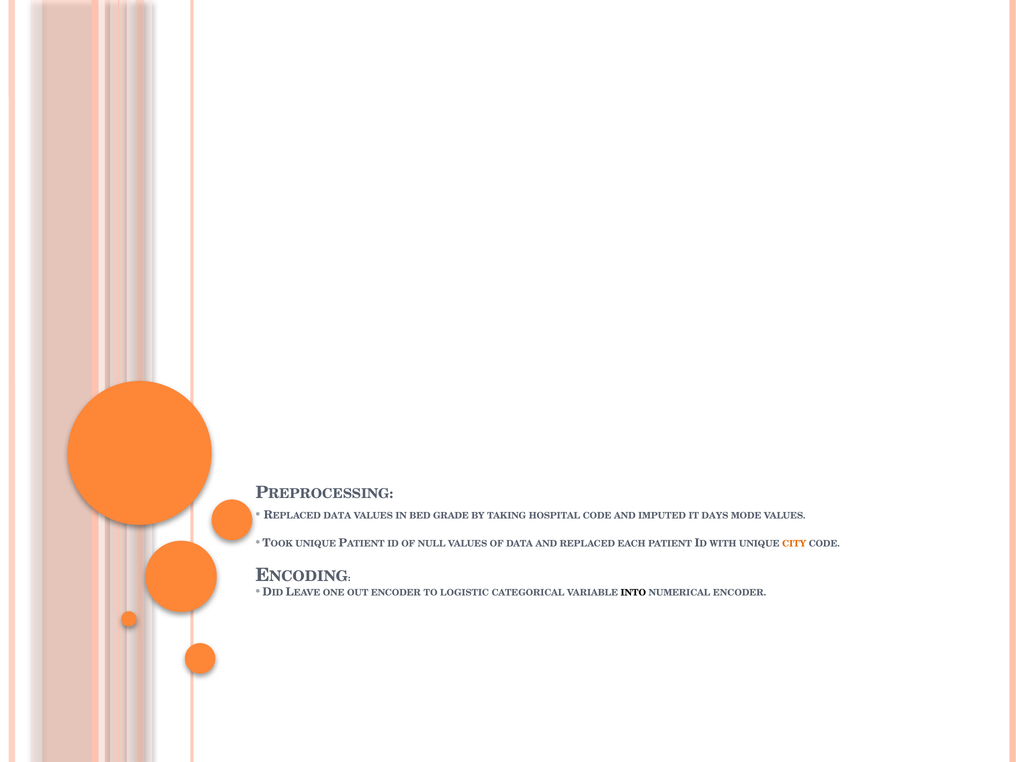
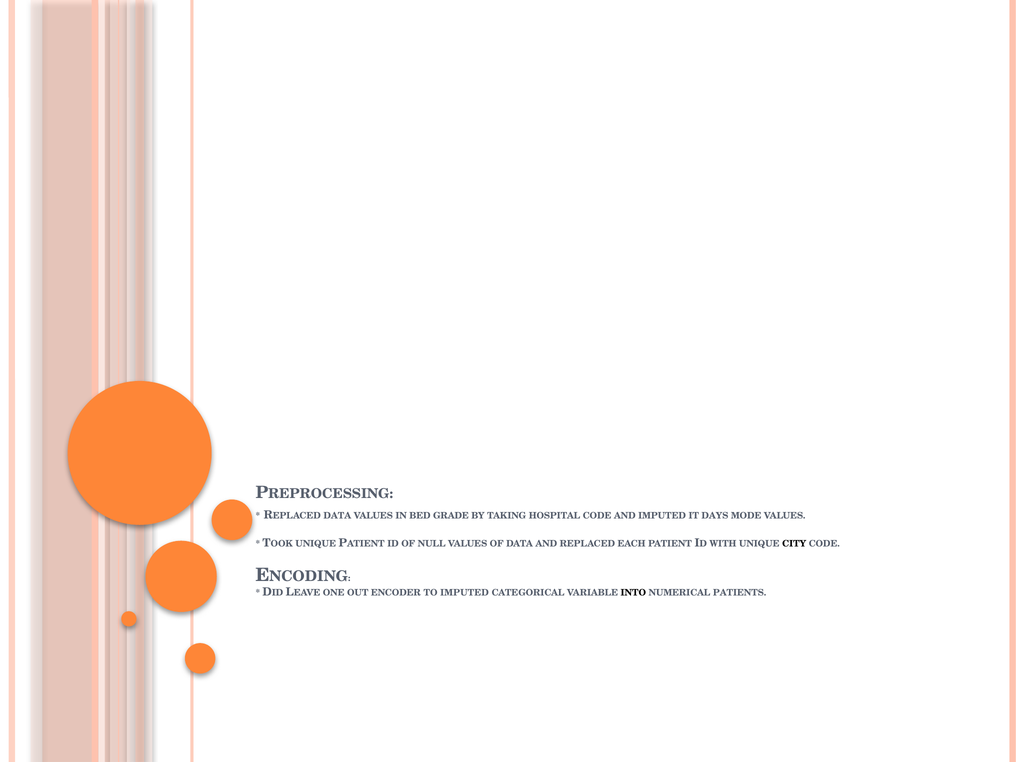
CITY colour: orange -> black (794, 544)
TO LOGISTIC: LOGISTIC -> IMPUTED (464, 593)
NUMERICAL ENCODER: ENCODER -> PATIENTS (740, 593)
